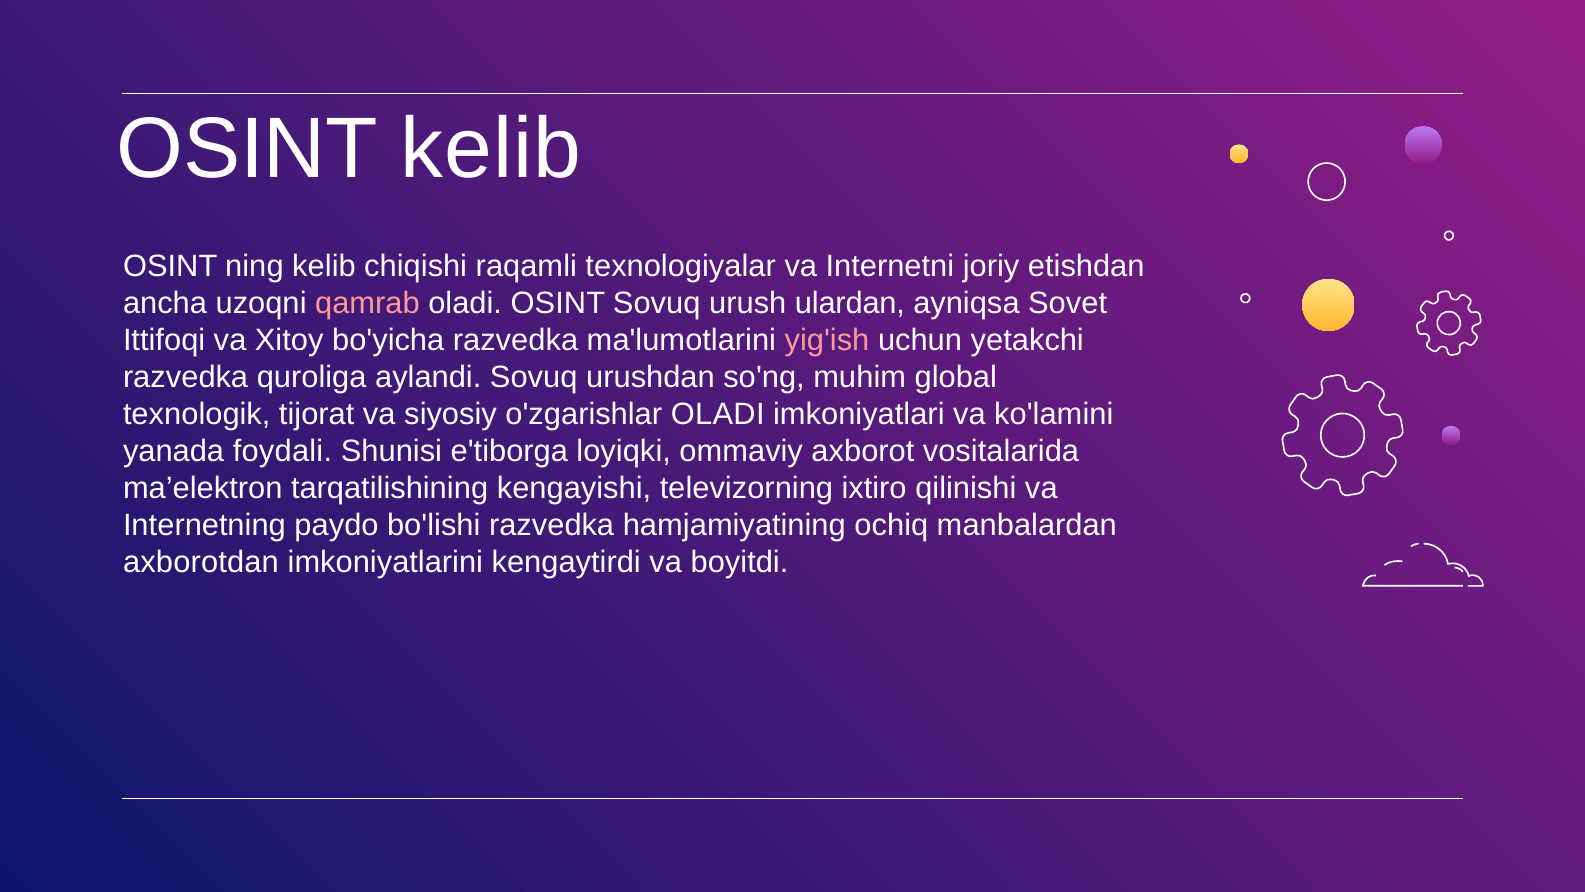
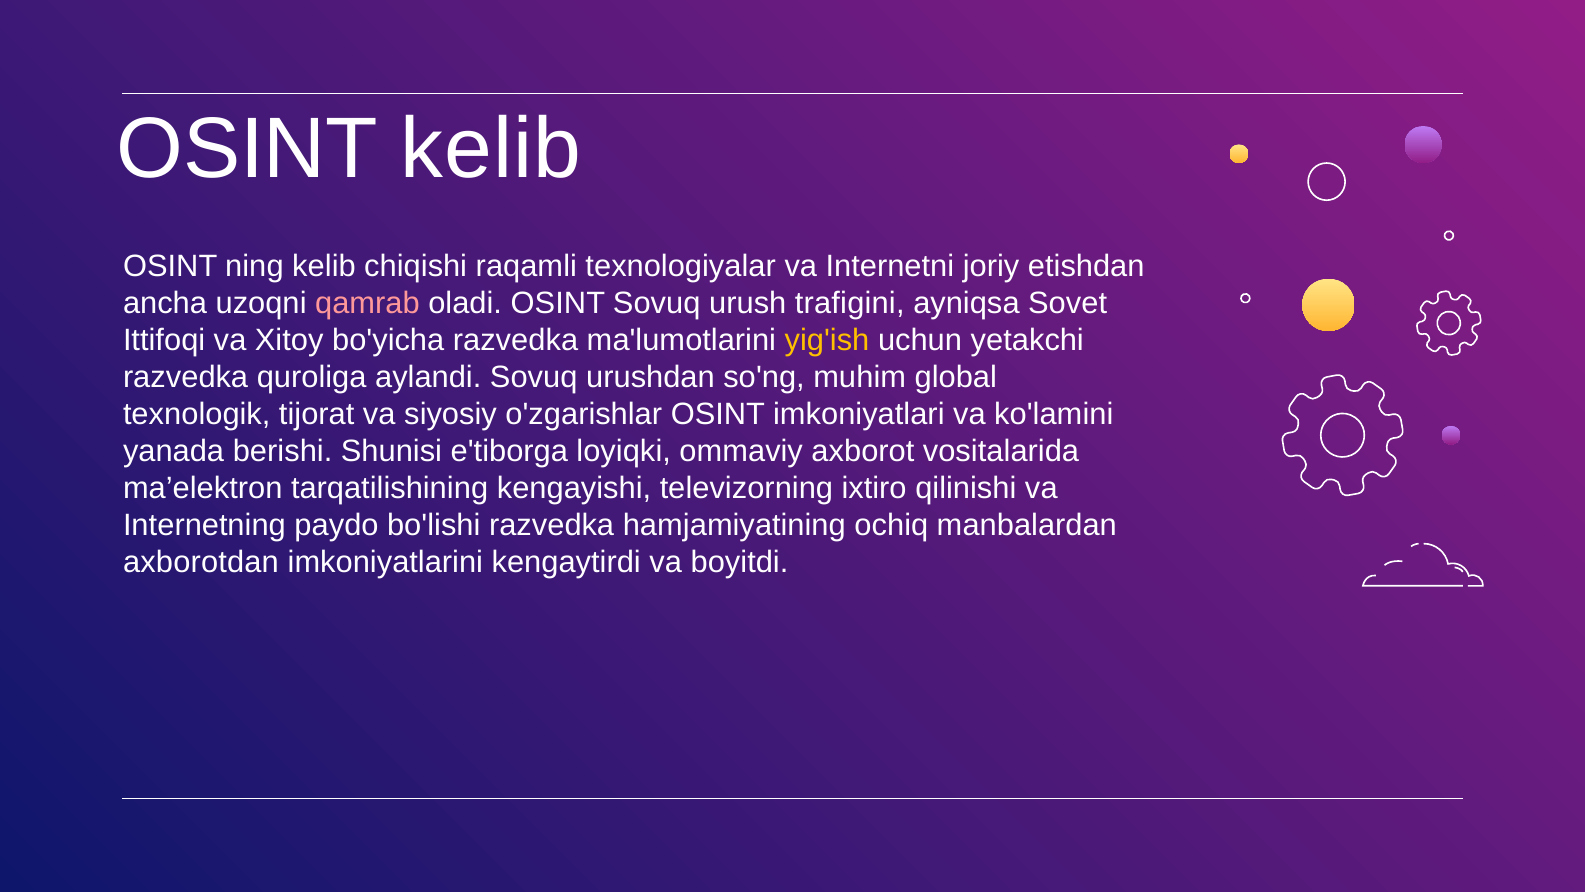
ulardan: ulardan -> trafigini (850, 303)
yig'ish colour: pink -> yellow (827, 340)
o'zgarishlar OLADI: OLADI -> OSINT (718, 414)
foydali: foydali -> berishi (283, 451)
